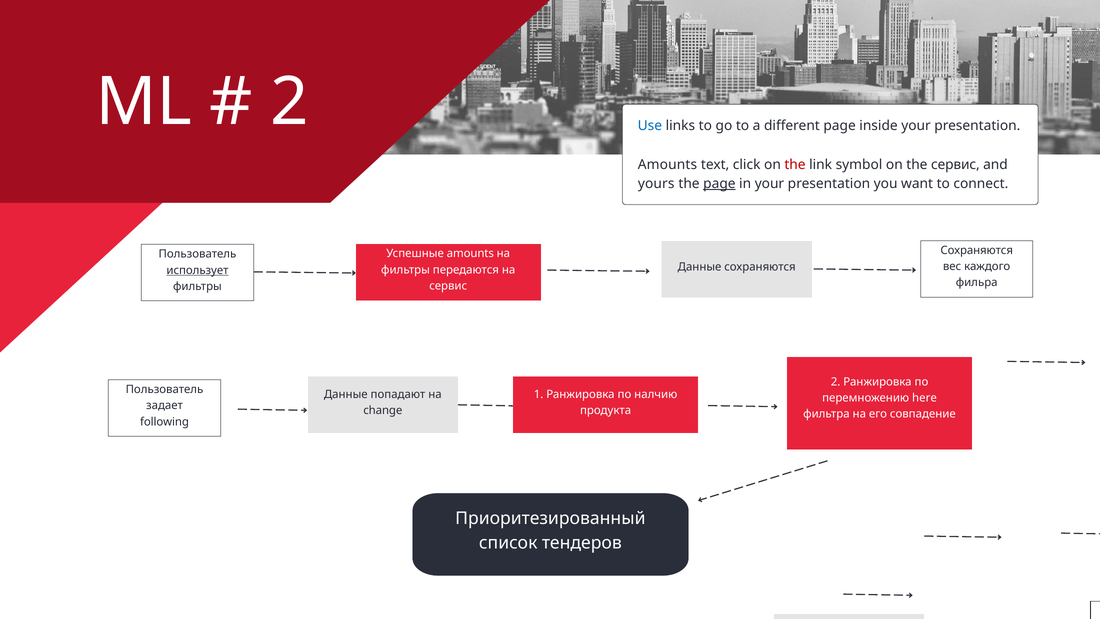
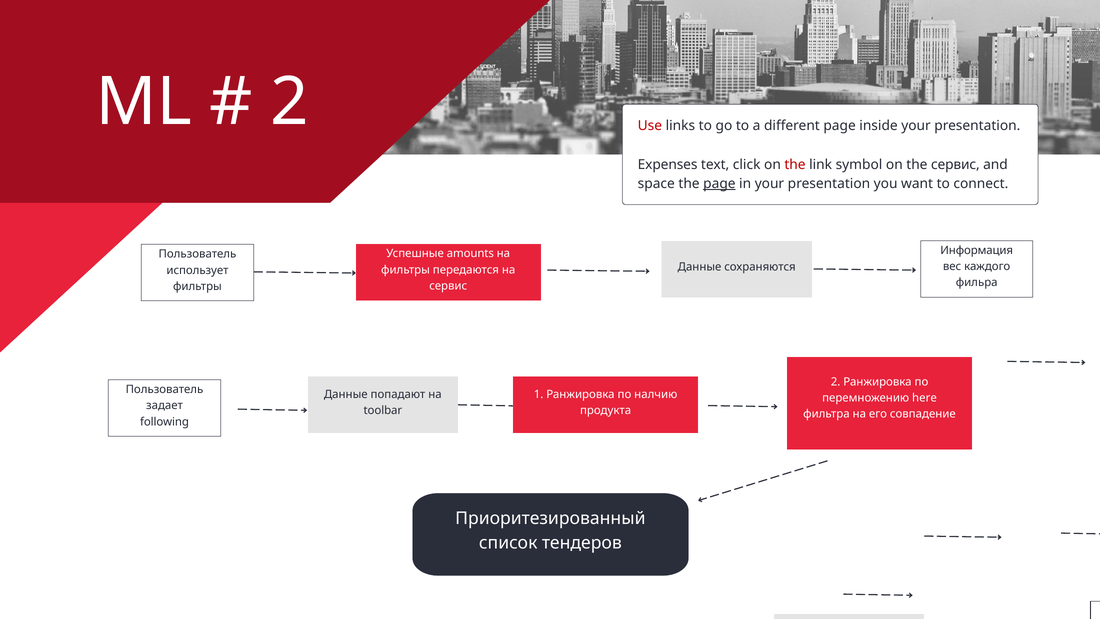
Use colour: blue -> red (650, 126)
Amounts: Amounts -> Expenses (668, 164)
yours: yours -> space (656, 184)
Сохраняются: Сохраняются -> Информация (977, 250)
использует underline: present -> none (197, 270)
change: change -> toolbar (383, 410)
